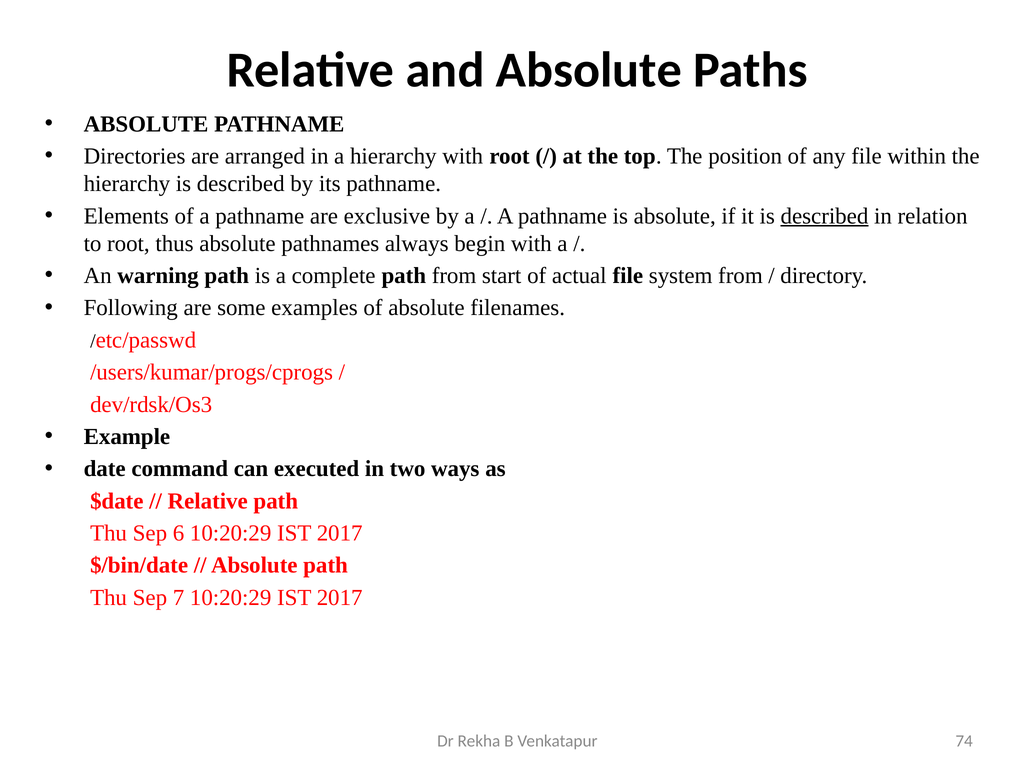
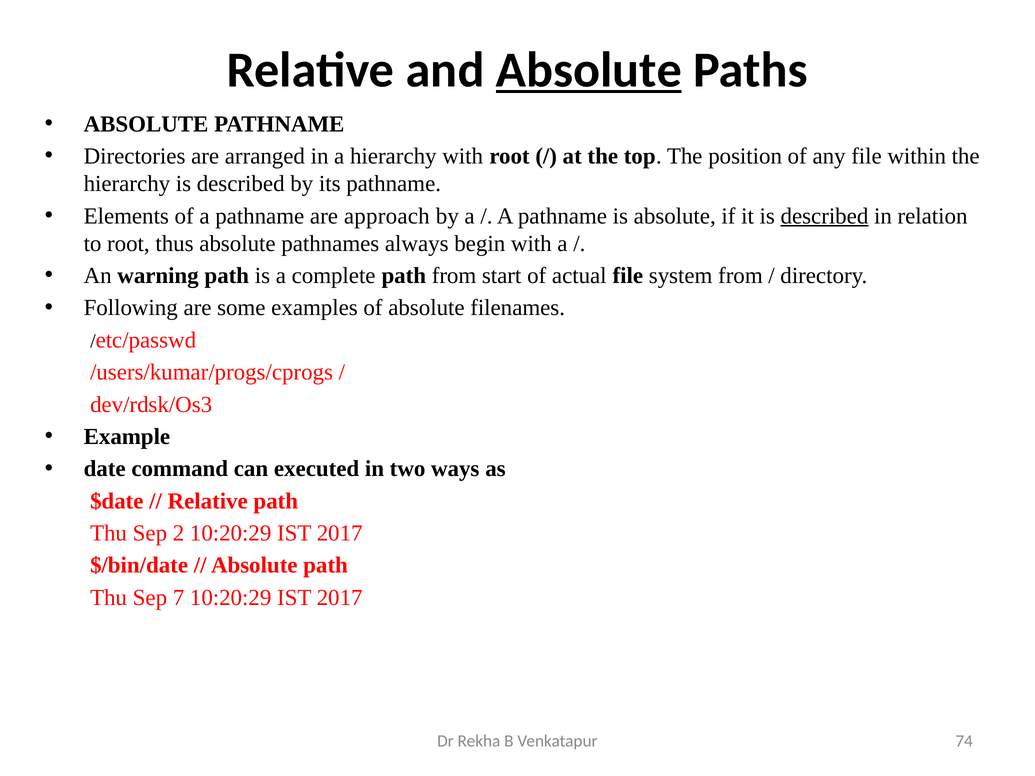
Absolute underline: none -> present (589, 70)
exclusive: exclusive -> approach (387, 216)
6: 6 -> 2 (179, 533)
